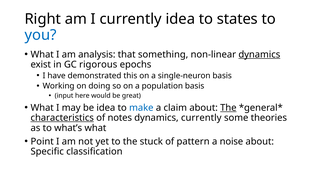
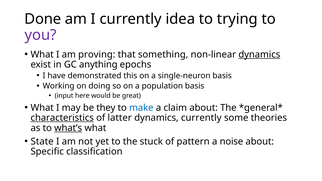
Right: Right -> Done (43, 19)
states: states -> trying (237, 19)
you colour: blue -> purple (41, 35)
analysis: analysis -> proving (97, 54)
rigorous: rigorous -> anything (98, 65)
be idea: idea -> they (106, 108)
The underline: present -> none (228, 108)
notes: notes -> latter (120, 118)
what’s underline: none -> present (68, 128)
Point: Point -> State (42, 142)
